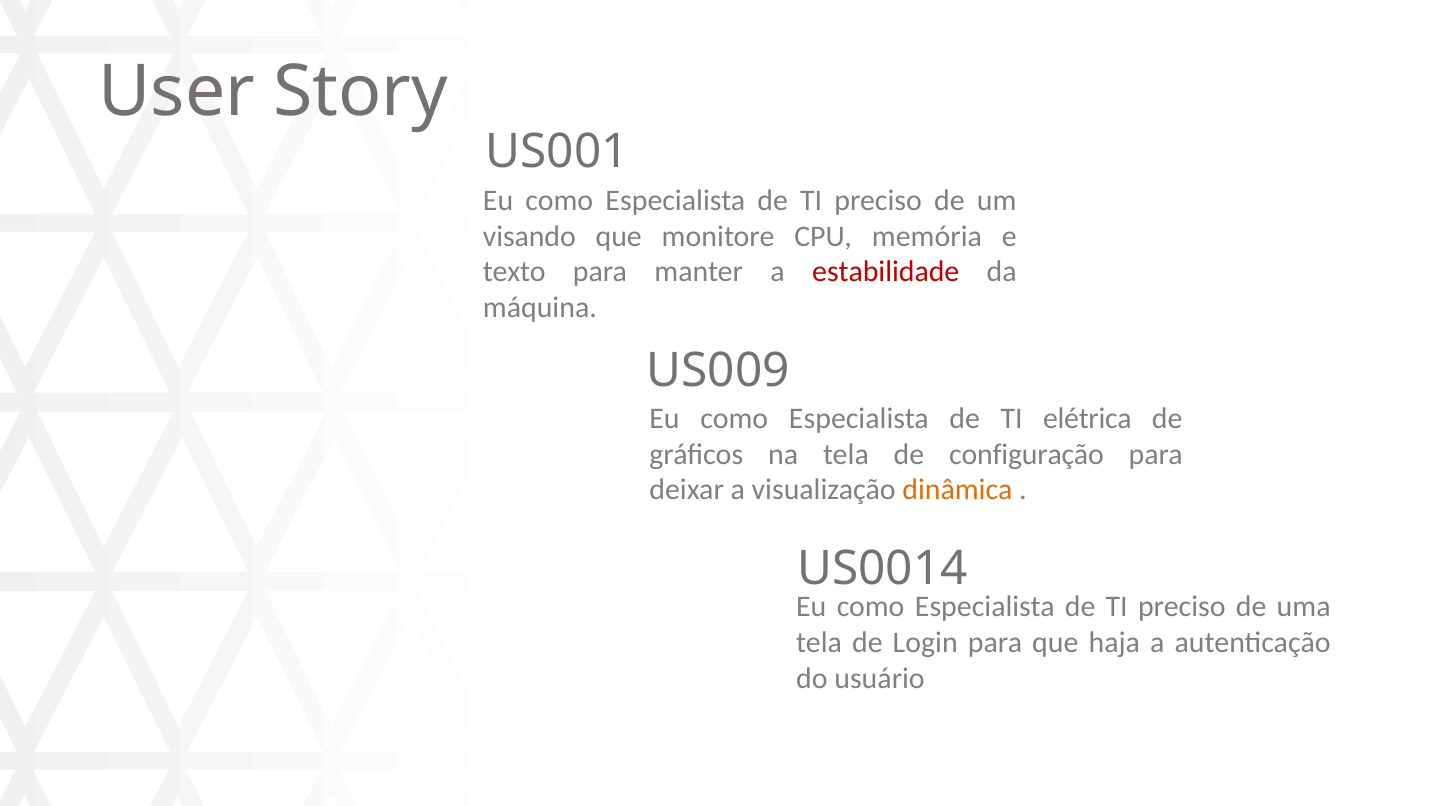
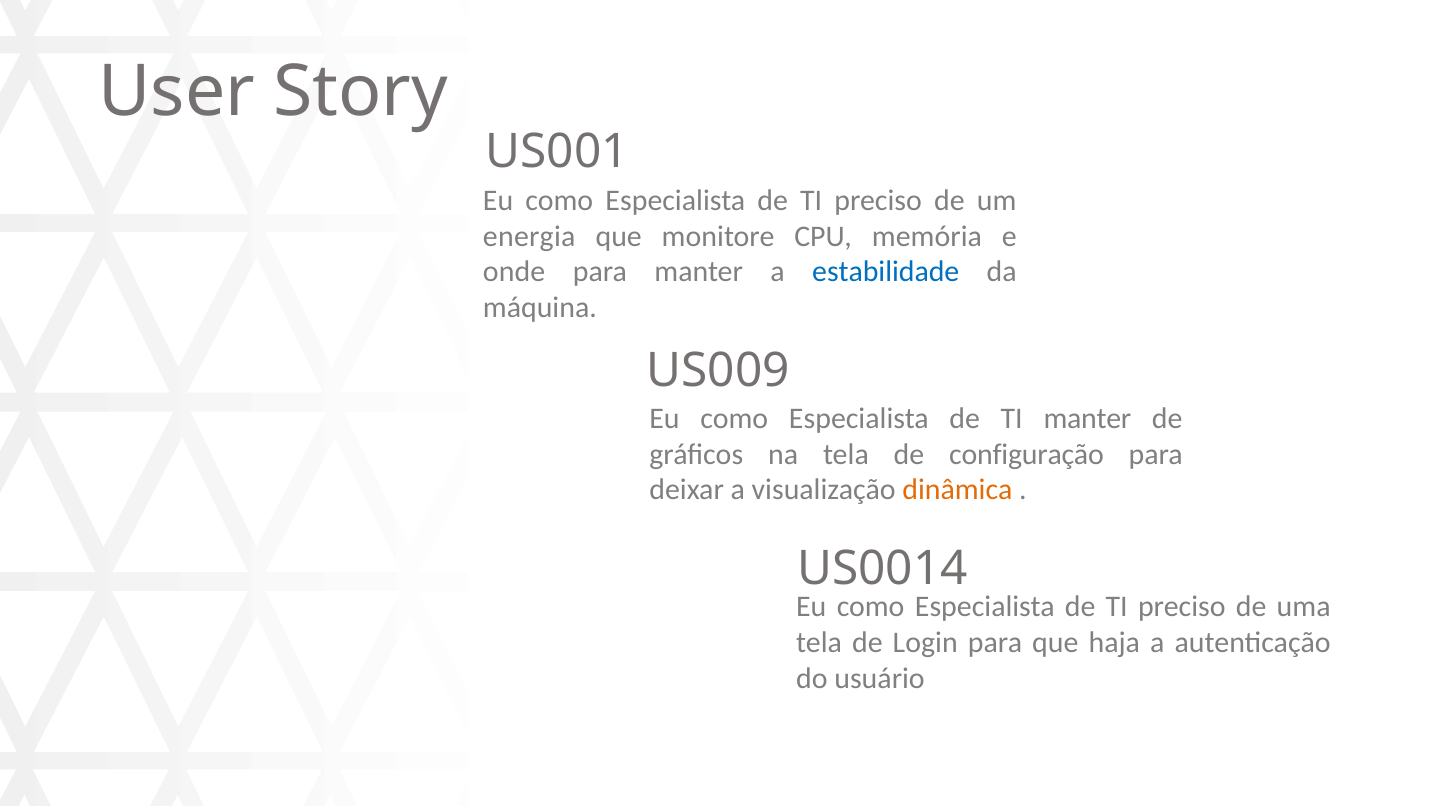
visando: visando -> energia (529, 236)
texto: texto -> onde (514, 272)
estabilidade colour: red -> blue (886, 272)
TI elétrica: elétrica -> manter (1087, 418)
